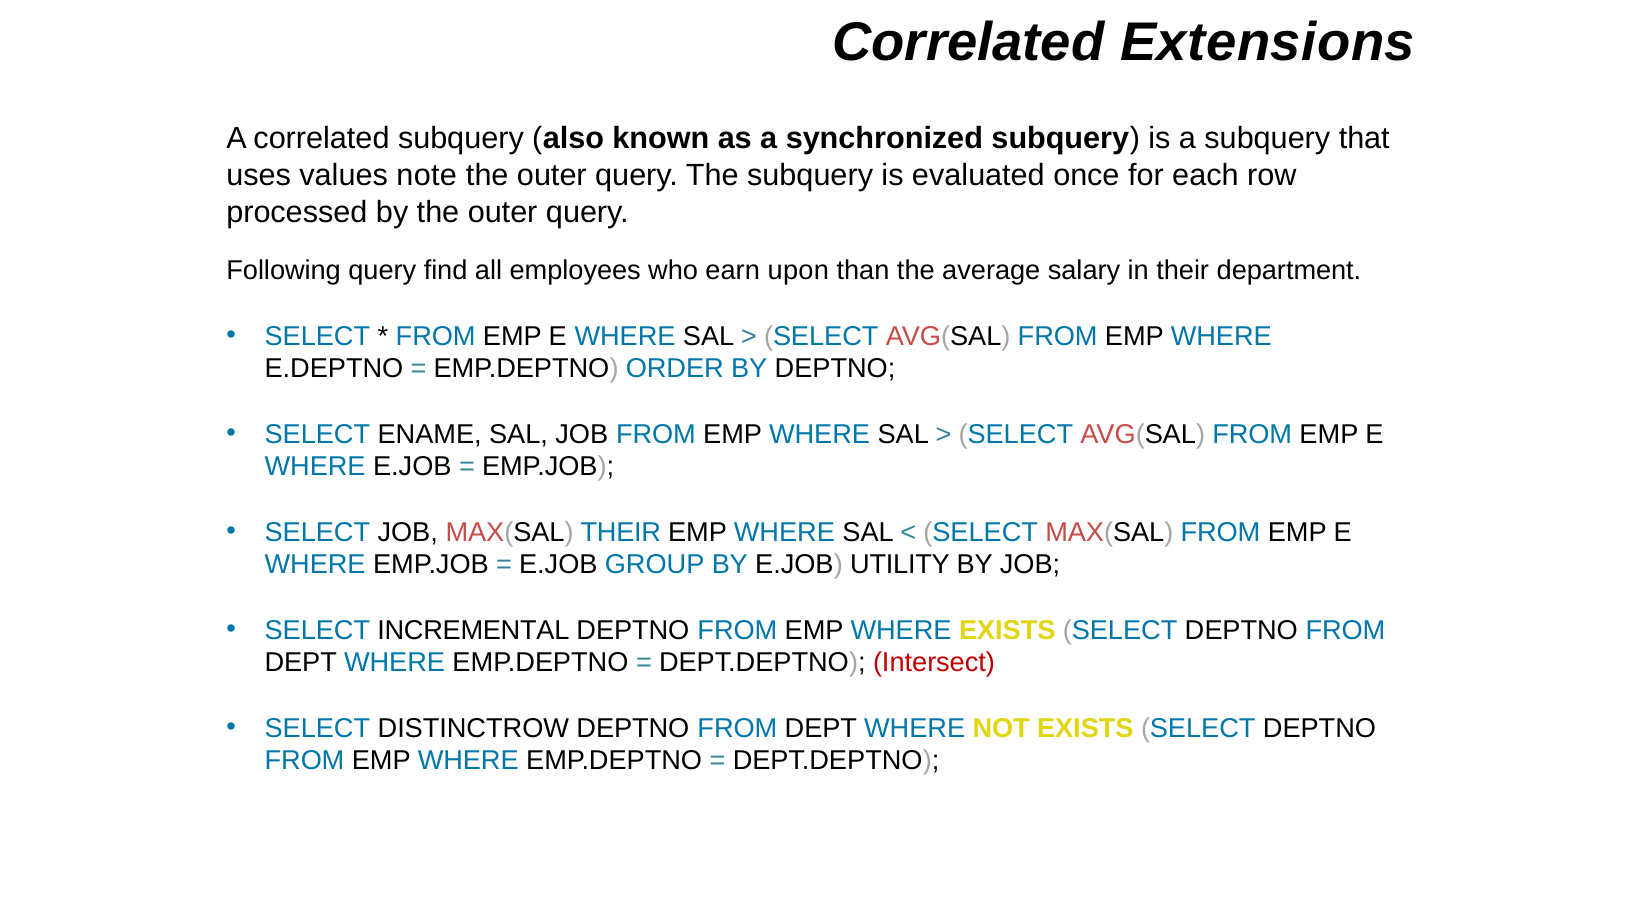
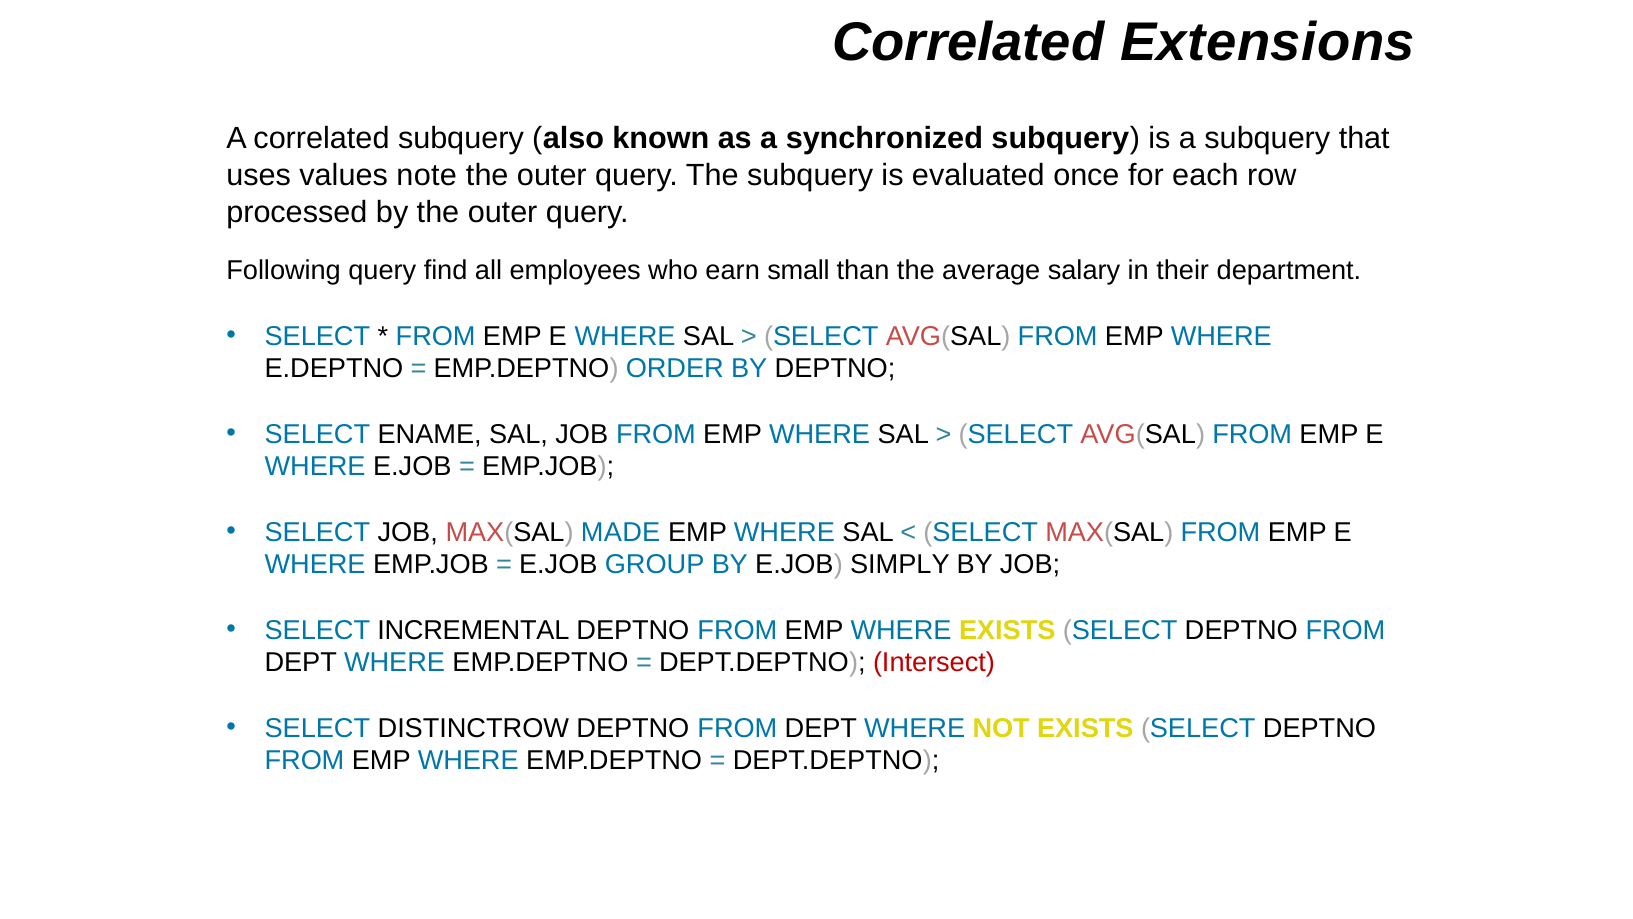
upon: upon -> small (799, 271)
MAX(SAL THEIR: THEIR -> MADE (621, 532)
UTILITY: UTILITY -> SIMPLY (900, 565)
